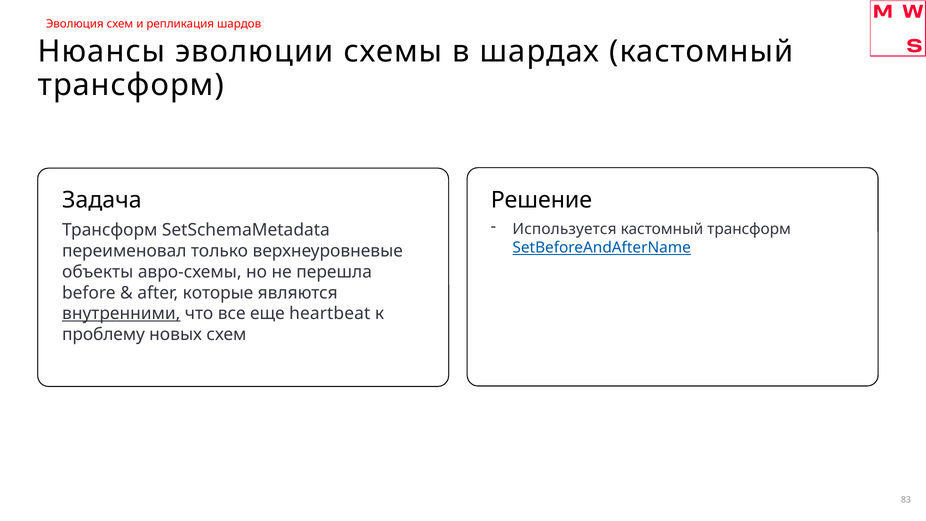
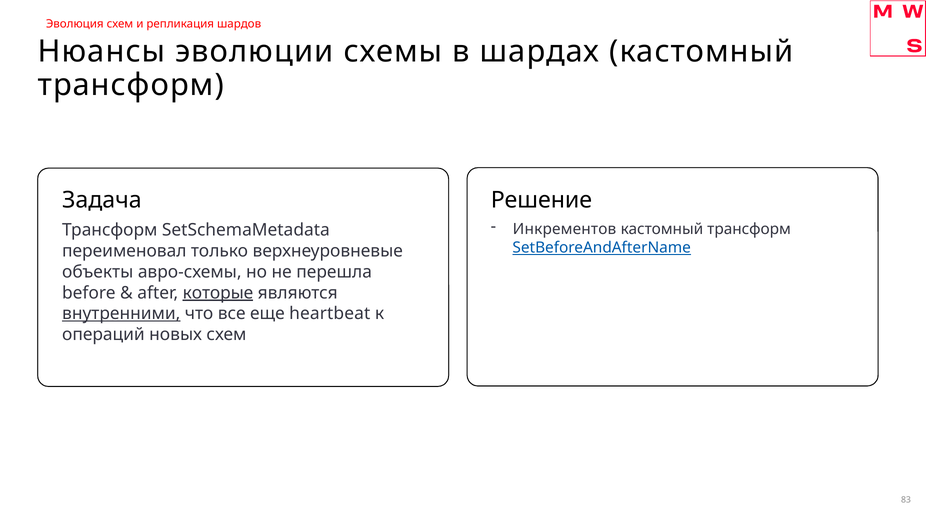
Используется: Используется -> Инкрементов (565, 229)
которые underline: none -> present (218, 293)
проблему: проблему -> операций (103, 334)
